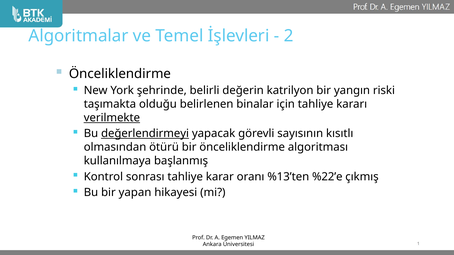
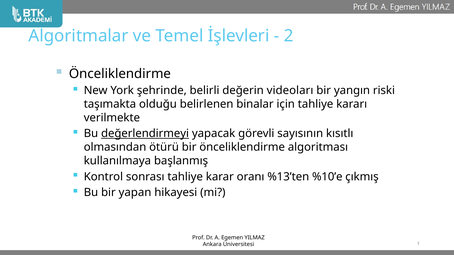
katrilyon: katrilyon -> videoları (290, 91)
verilmekte underline: present -> none (112, 118)
%22’e: %22’e -> %10’e (327, 177)
